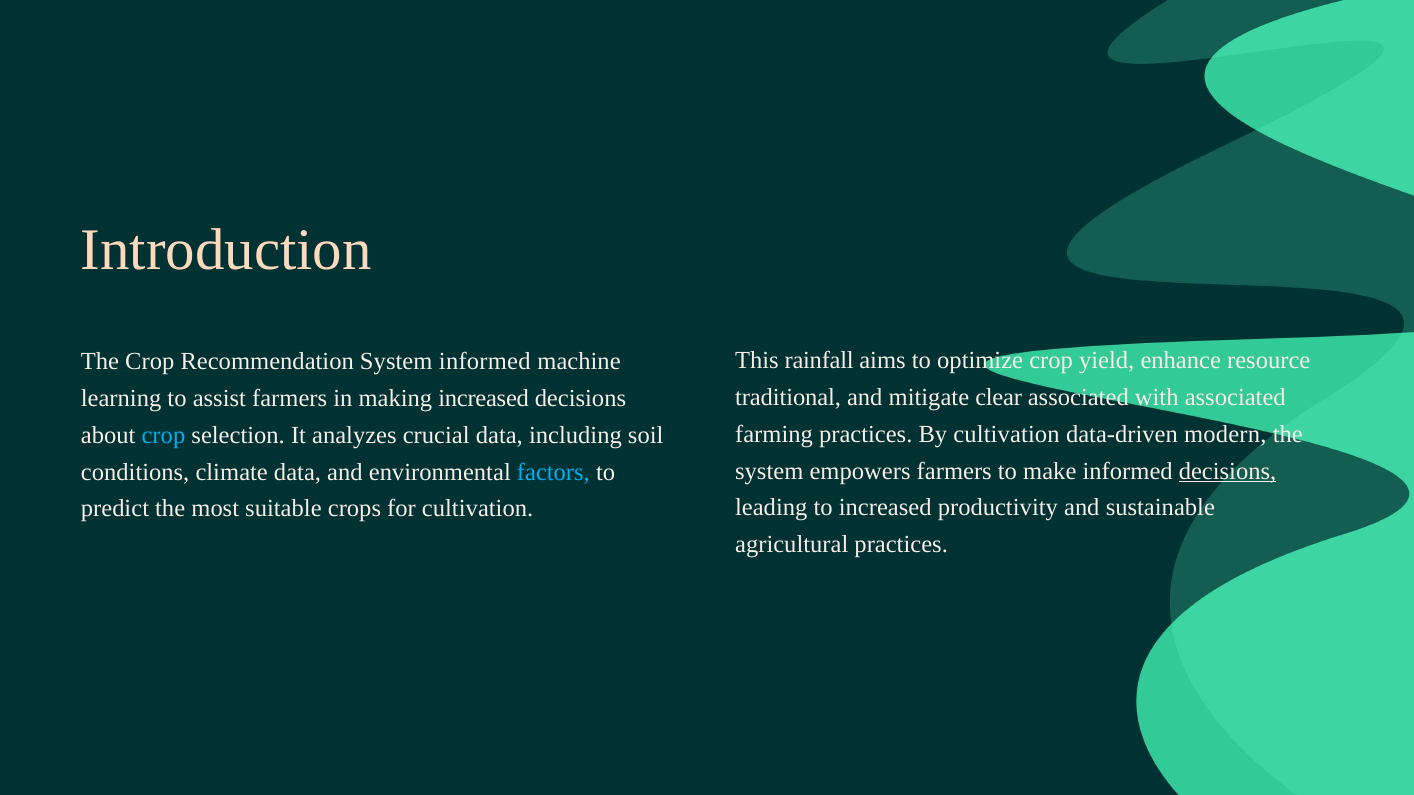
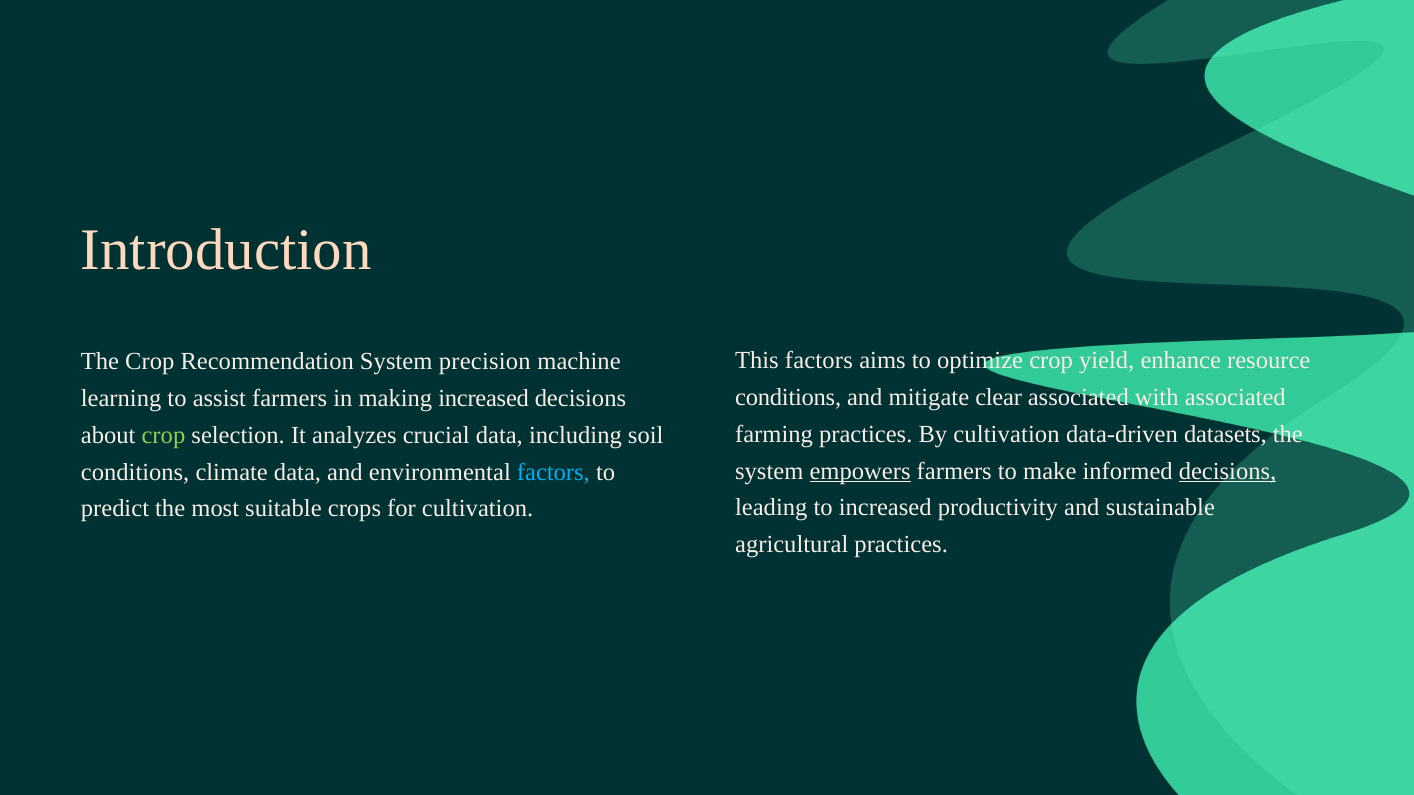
This rainfall: rainfall -> factors (819, 361)
System informed: informed -> precision (485, 362)
traditional: traditional -> conditions (788, 398)
modern: modern -> datasets (1225, 434)
crop colour: light blue -> light green (163, 435)
empowers underline: none -> present (860, 471)
